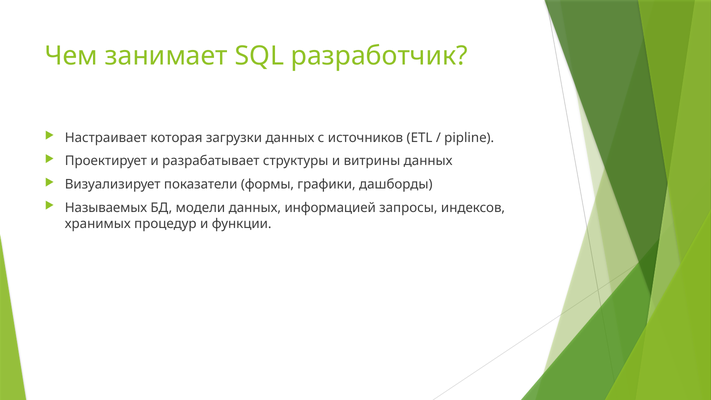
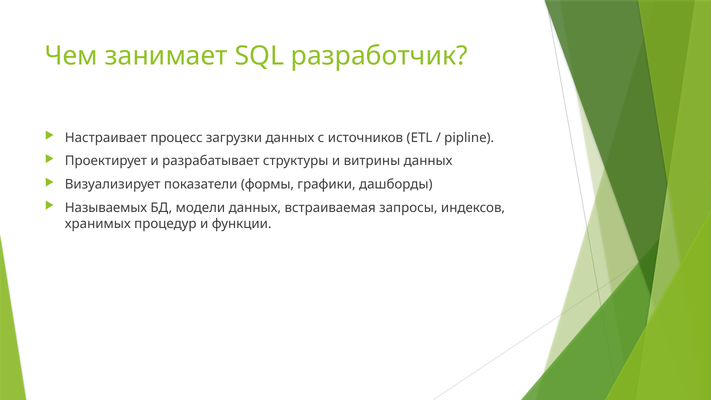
которая: которая -> процесс (177, 138)
информацией: информацией -> встраиваемая (330, 208)
